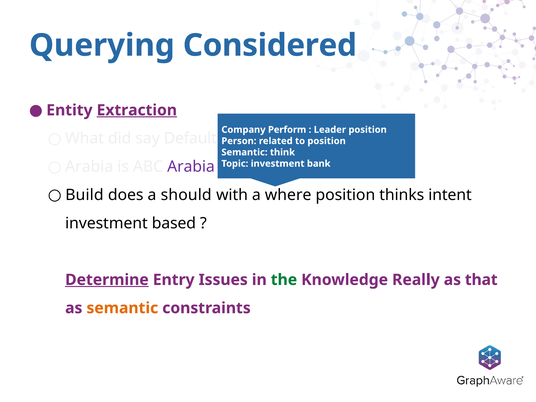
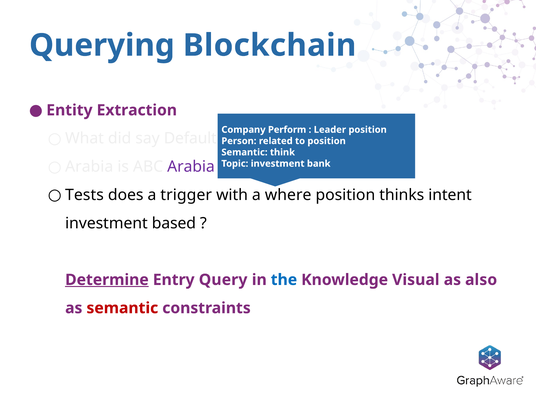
Considered: Considered -> Blockchain (270, 45)
Extraction underline: present -> none (137, 110)
Build: Build -> Tests (84, 195)
should: should -> trigger (186, 195)
Issues: Issues -> Query (223, 280)
the colour: green -> blue (284, 280)
Really: Really -> Visual (416, 280)
that: that -> also (481, 280)
semantic colour: orange -> red (122, 308)
